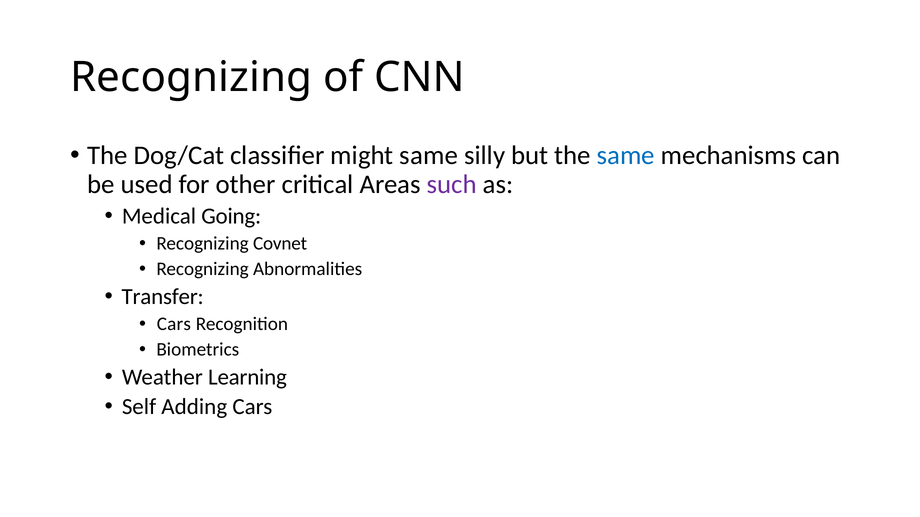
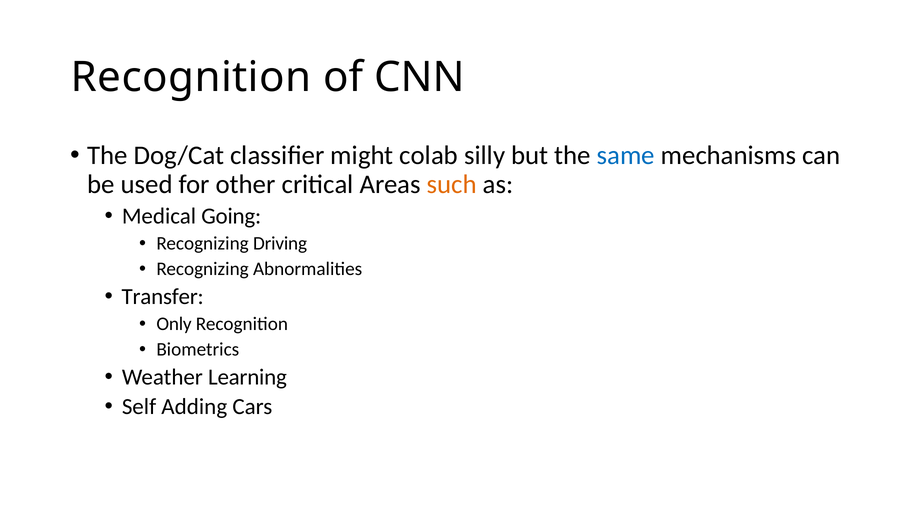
Recognizing: Recognizing -> Recognition (191, 77)
might same: same -> colab (429, 155)
such colour: purple -> orange (452, 184)
Covnet: Covnet -> Driving (280, 244)
Cars: Cars -> Only (174, 324)
